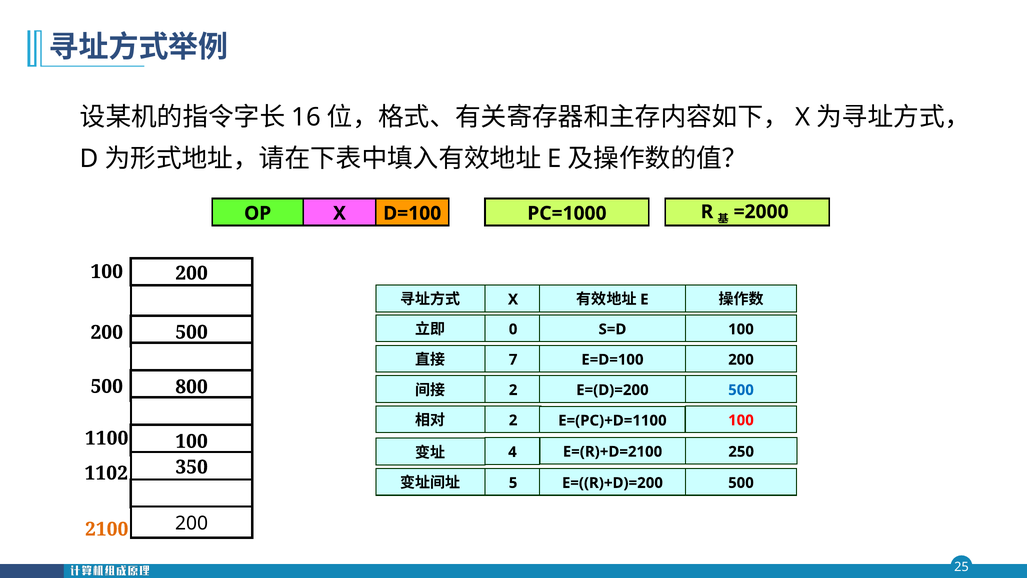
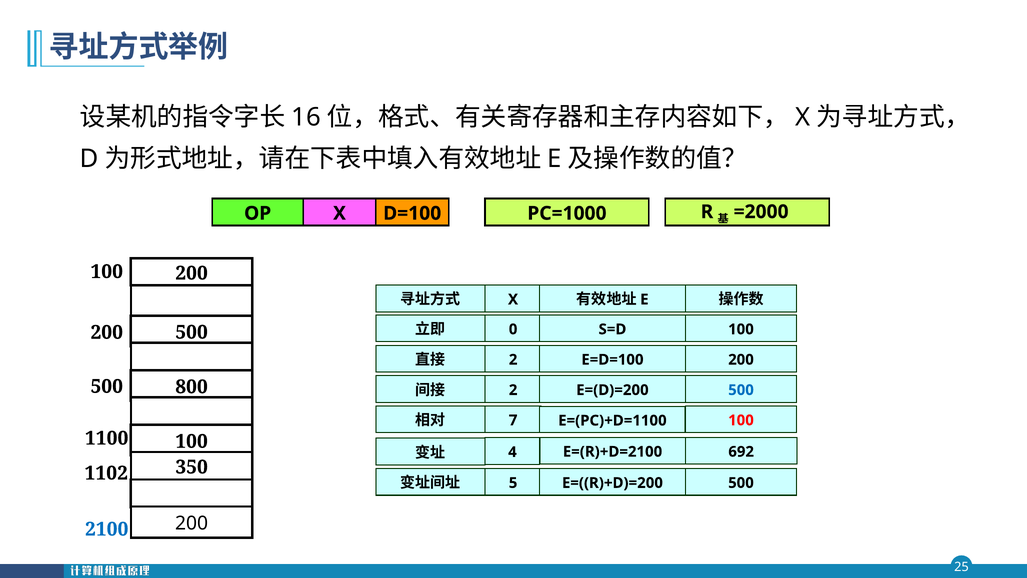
7: 7 -> 2 (513, 359)
2: 2 -> 7 (513, 420)
250: 250 -> 692 (741, 452)
2100 colour: orange -> blue (107, 529)
